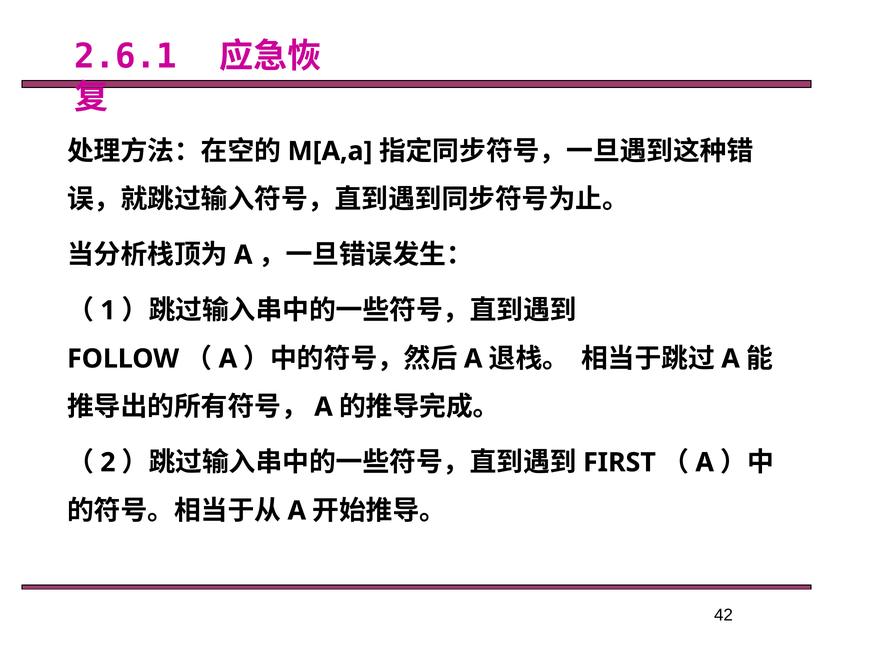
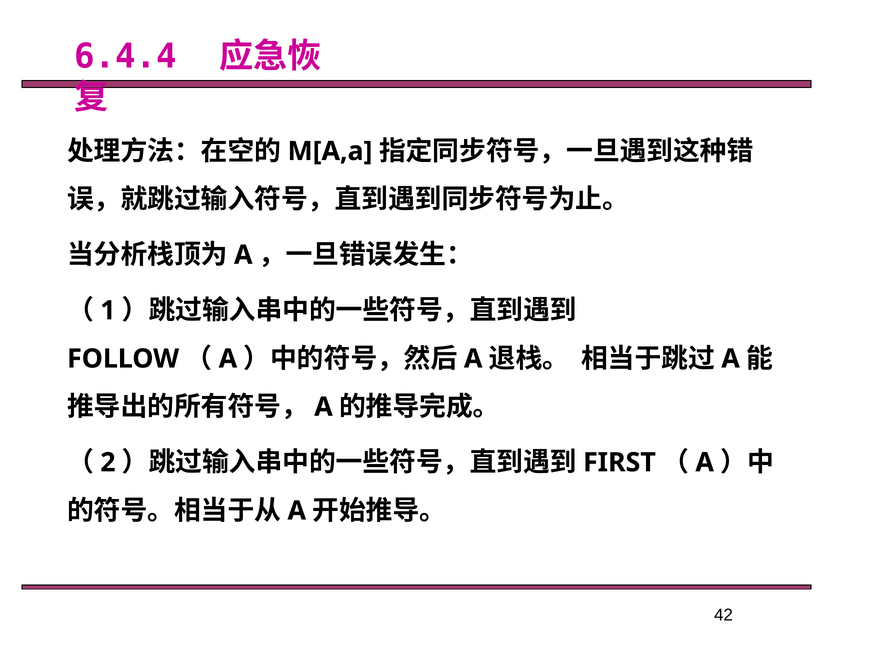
2.6.1: 2.6.1 -> 6.4.4 (126, 56)
